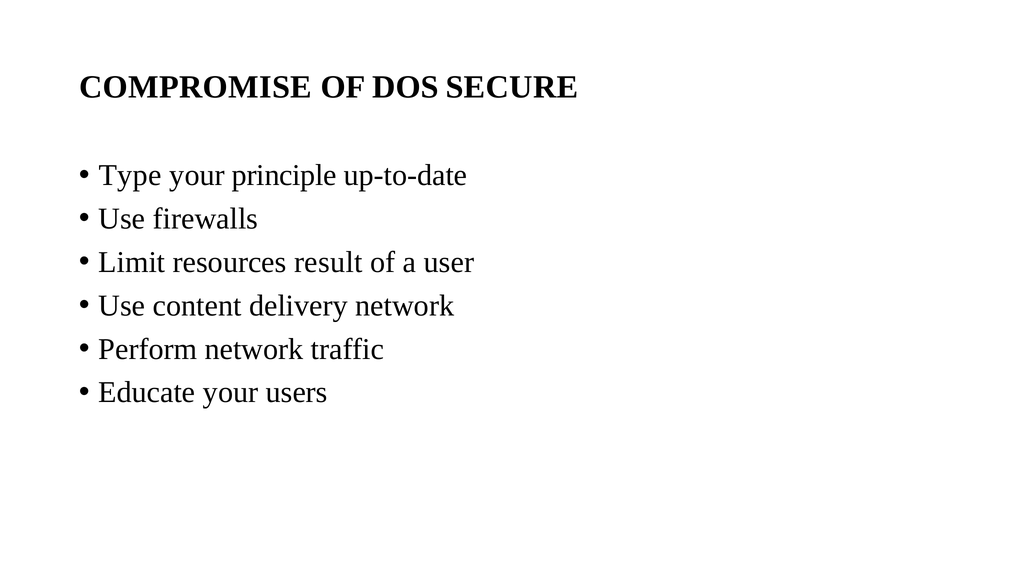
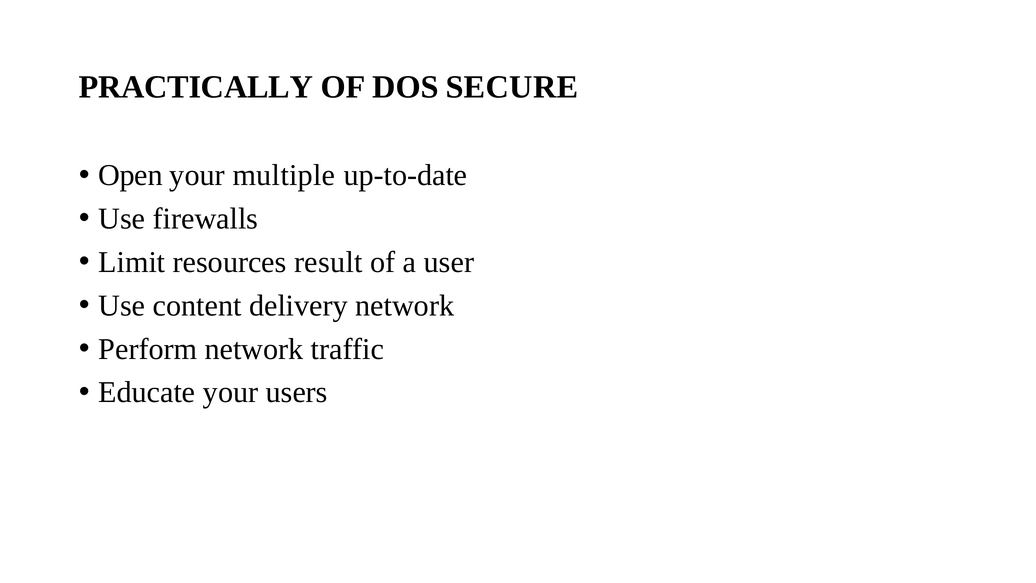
COMPROMISE: COMPROMISE -> PRACTICALLY (196, 87)
Type: Type -> Open (130, 175)
principle: principle -> multiple (284, 175)
